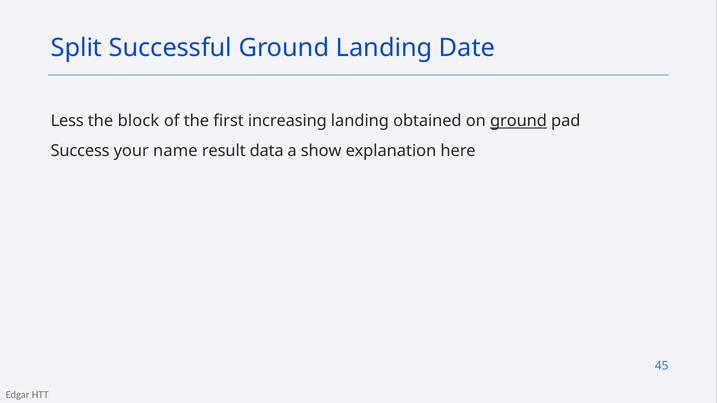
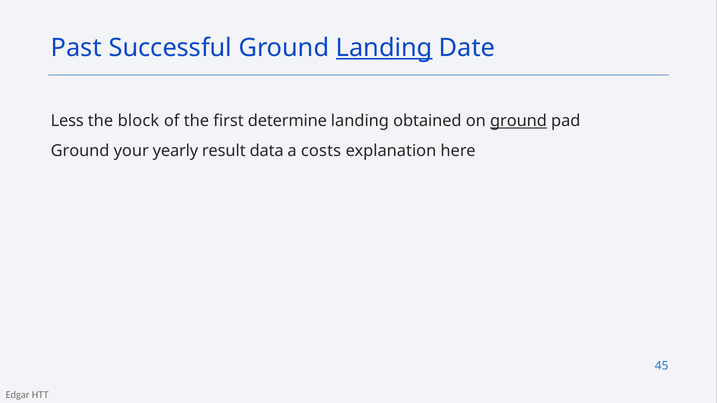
Split: Split -> Past (76, 48)
Landing underline: none -> present (384, 48)
increasing: increasing -> determine (287, 121)
Success: Success -> Ground (80, 151)
name: name -> yearly (175, 151)
show: show -> costs (321, 151)
